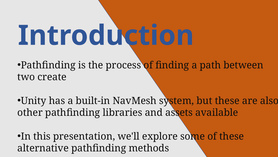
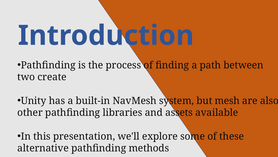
but these: these -> mesh (227, 100)
